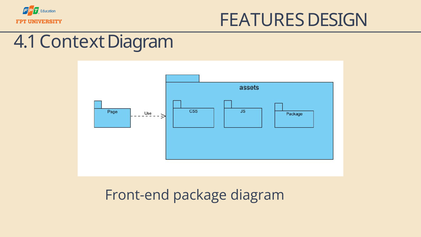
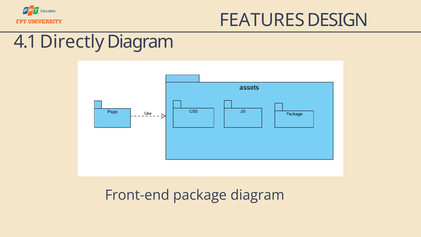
Context: Context -> Directly (72, 42)
